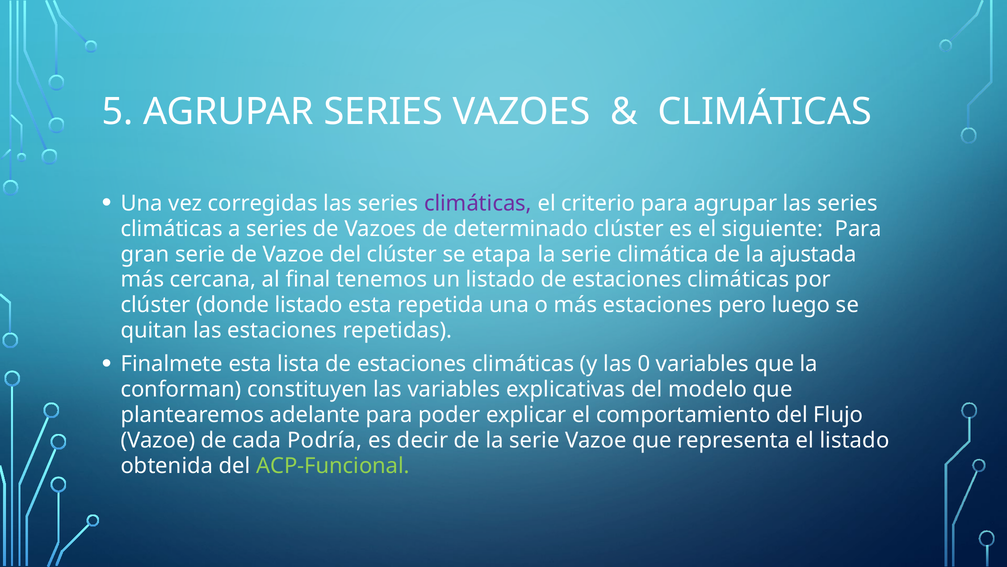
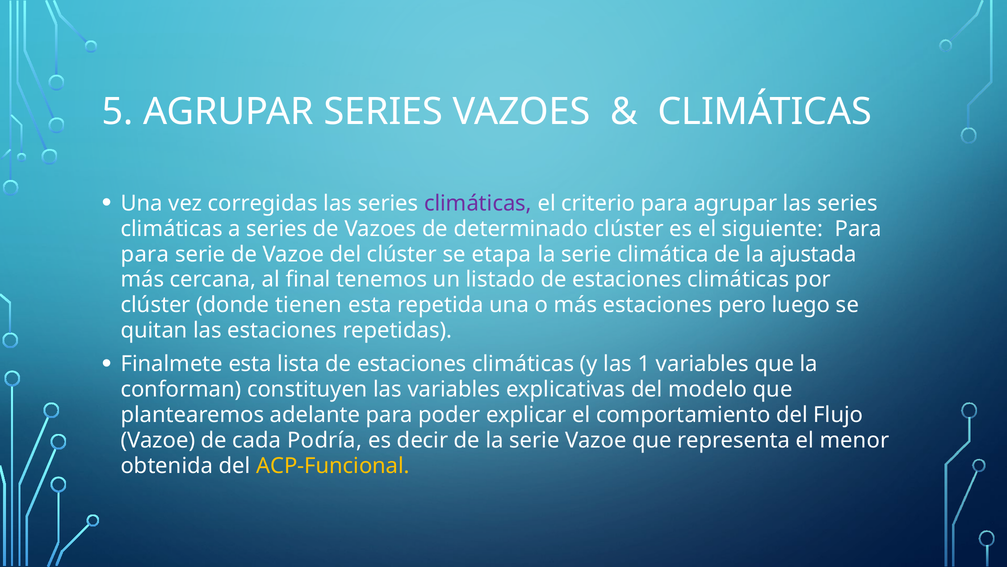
gran: gran -> para (145, 254)
donde listado: listado -> tienen (309, 305)
0: 0 -> 1 (644, 364)
el listado: listado -> menor (854, 440)
ACP-Funcional colour: light green -> yellow (333, 465)
